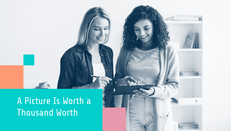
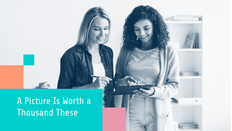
Thousand Worth: Worth -> These (67, 112)
